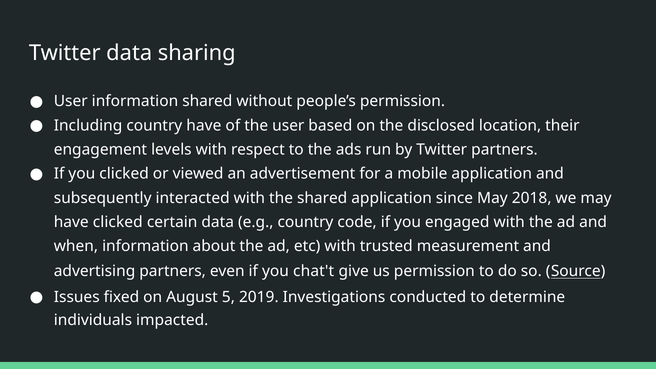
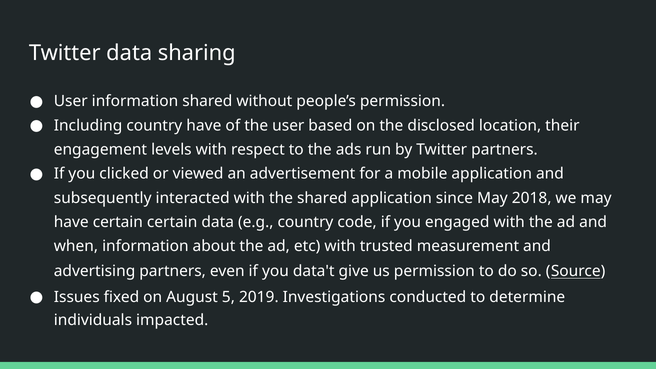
have clicked: clicked -> certain (118, 222)
chat't: chat't -> data't (314, 271)
